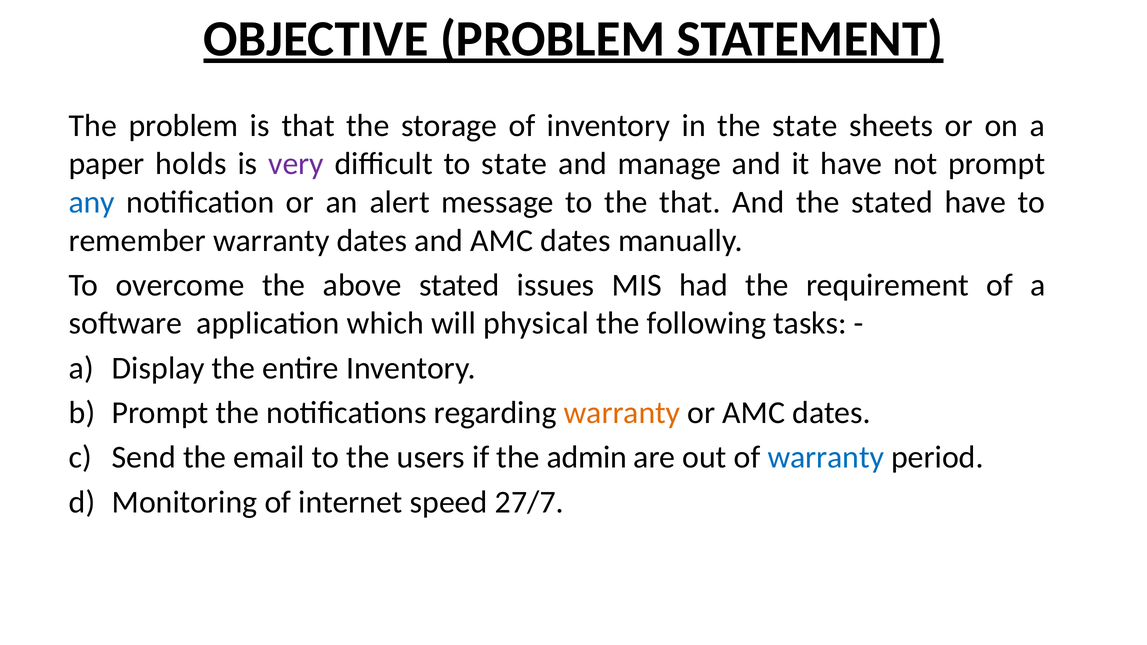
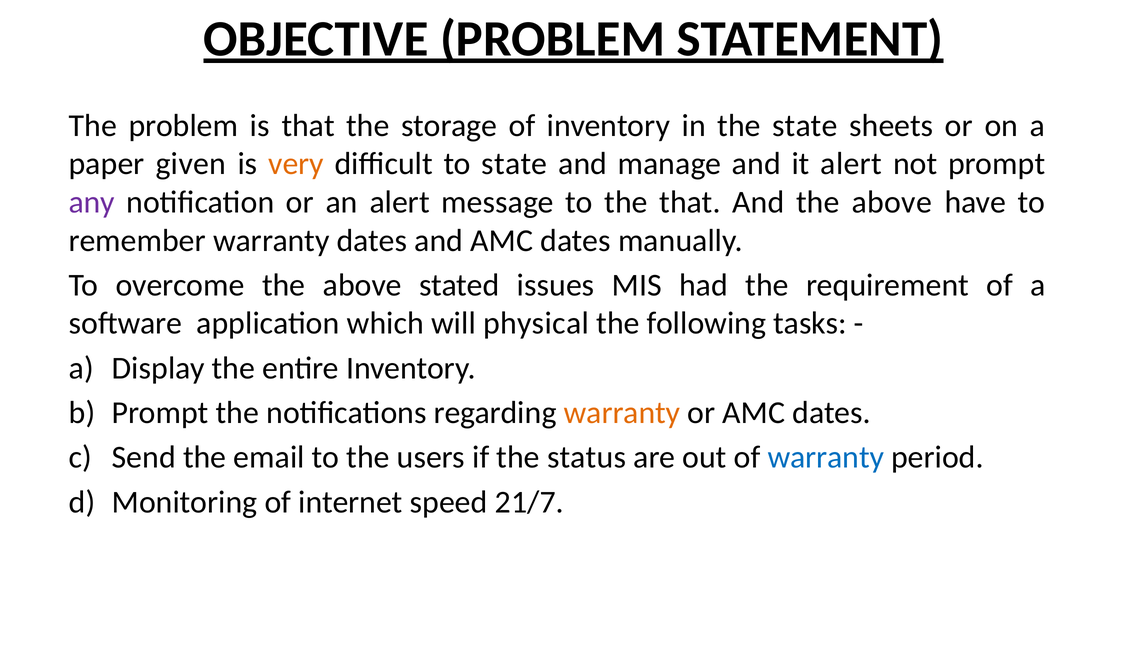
holds: holds -> given (191, 164)
very colour: purple -> orange (296, 164)
it have: have -> alert (851, 164)
any colour: blue -> purple (92, 202)
And the stated: stated -> above (892, 202)
admin: admin -> status (587, 458)
27/7: 27/7 -> 21/7 (529, 502)
